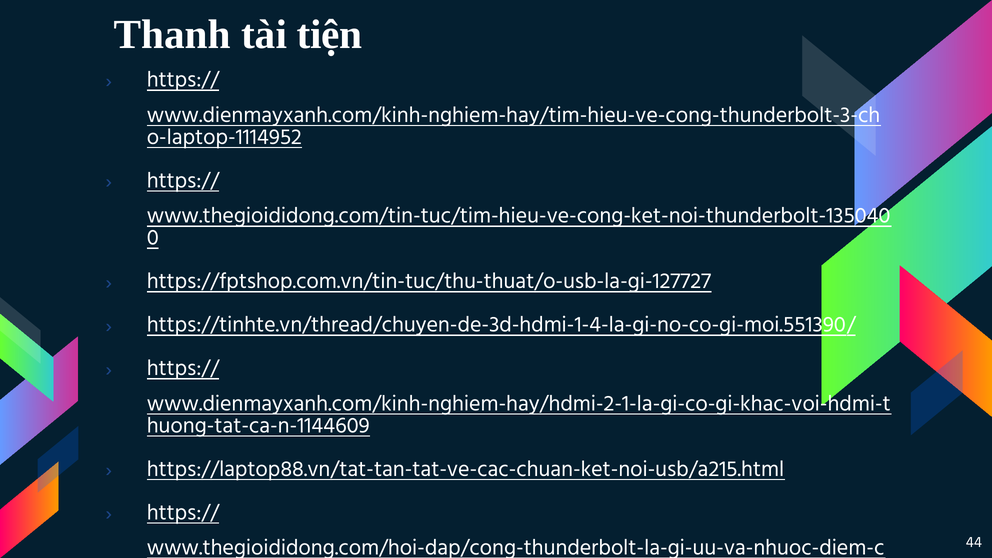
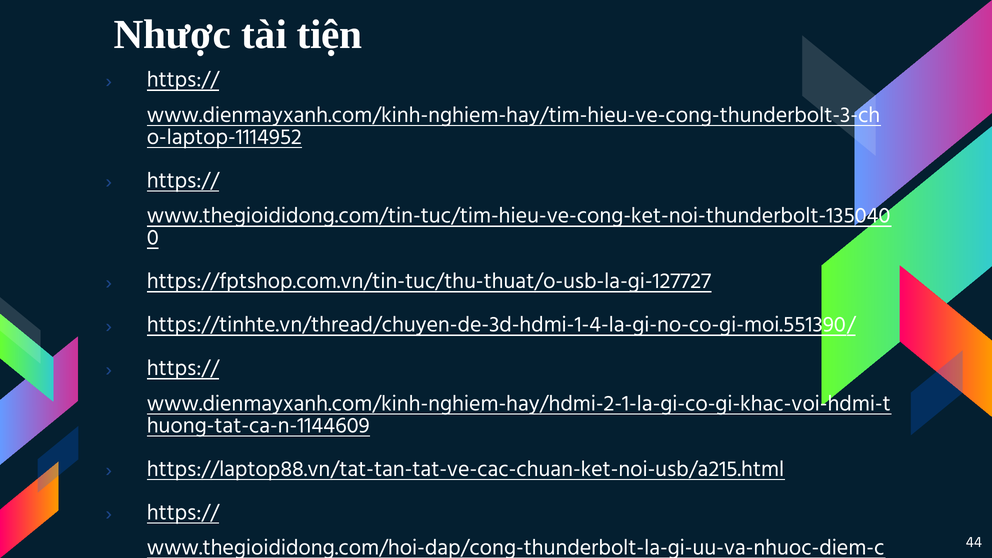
Thanh: Thanh -> Nhược (172, 35)
